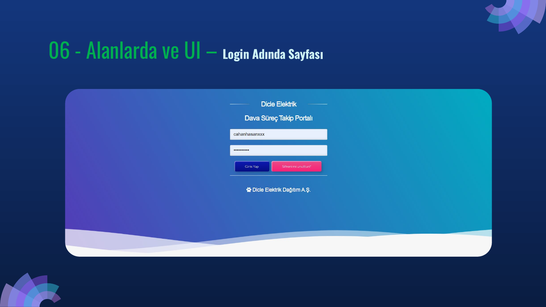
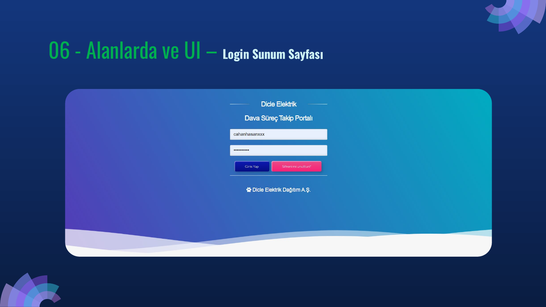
Adında: Adında -> Sunum (269, 55)
